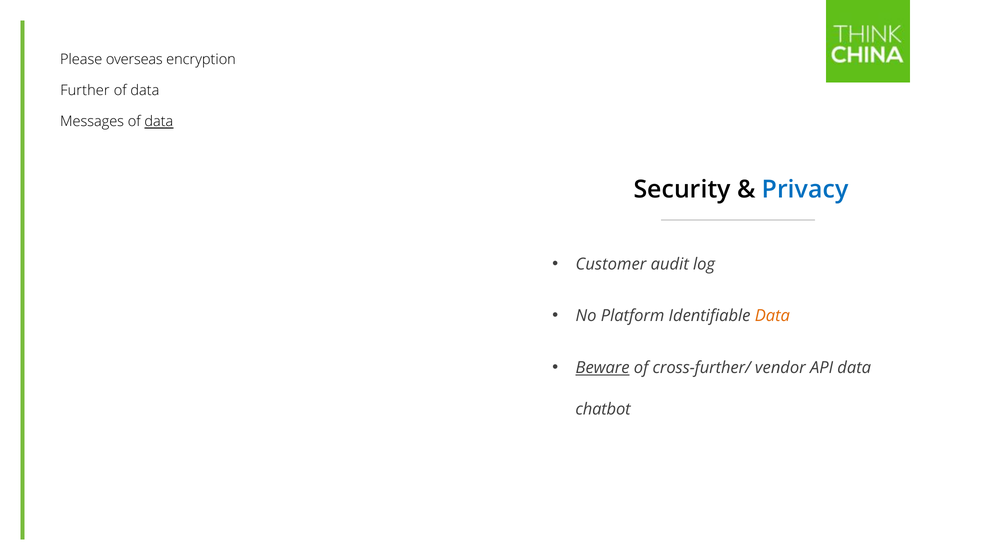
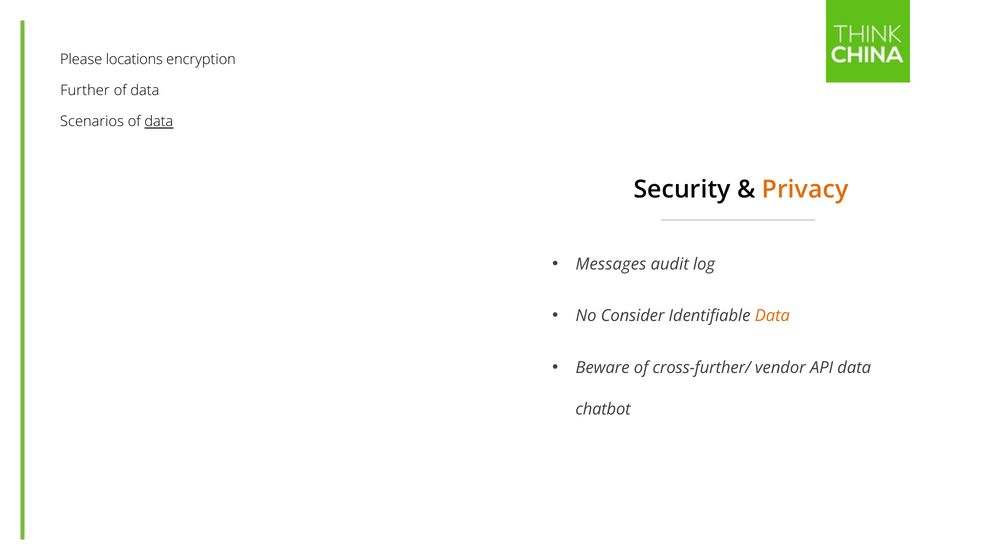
overseas: overseas -> locations (134, 59)
Messages: Messages -> Scenarios (92, 122)
Privacy colour: blue -> orange (805, 189)
Customer: Customer -> Messages (611, 264)
Platform: Platform -> Consider (633, 316)
Beware underline: present -> none (603, 368)
